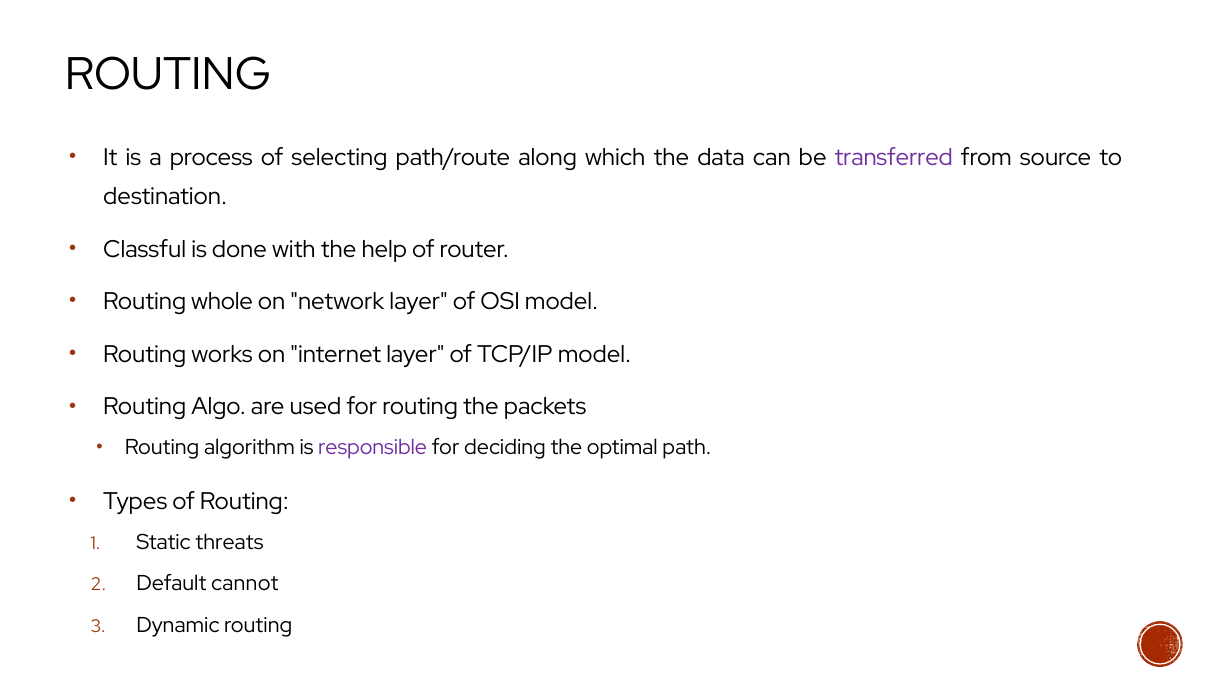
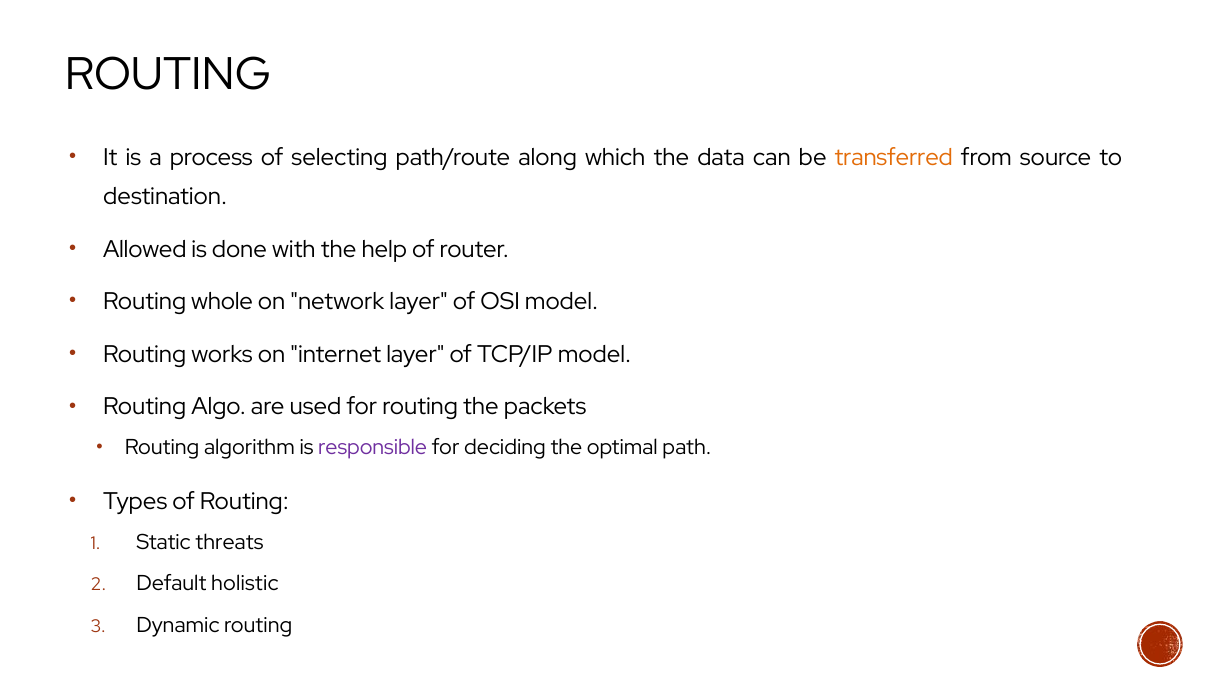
transferred colour: purple -> orange (894, 158)
Classful: Classful -> Allowed (145, 249)
cannot: cannot -> holistic (245, 584)
